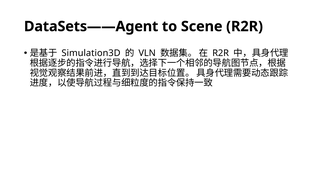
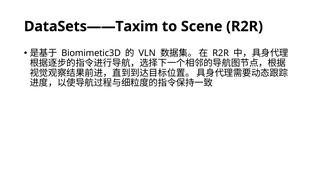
DataSets——Agent: DataSets——Agent -> DataSets——Taxim (91, 26)
Simulation3D: Simulation3D -> Biomimetic3D (91, 53)
